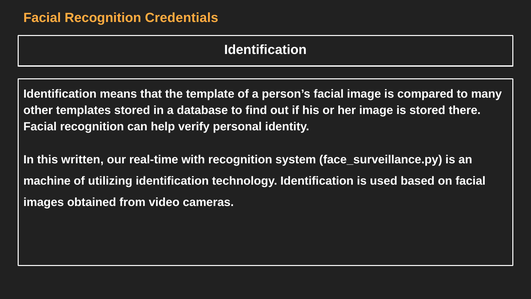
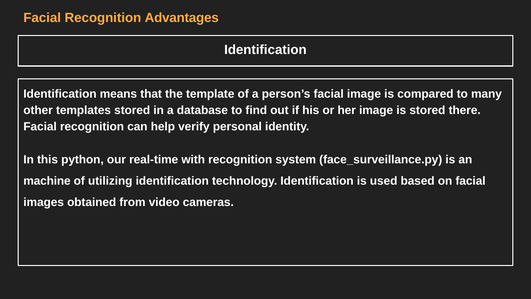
Credentials: Credentials -> Advantages (182, 18)
written: written -> python (82, 160)
